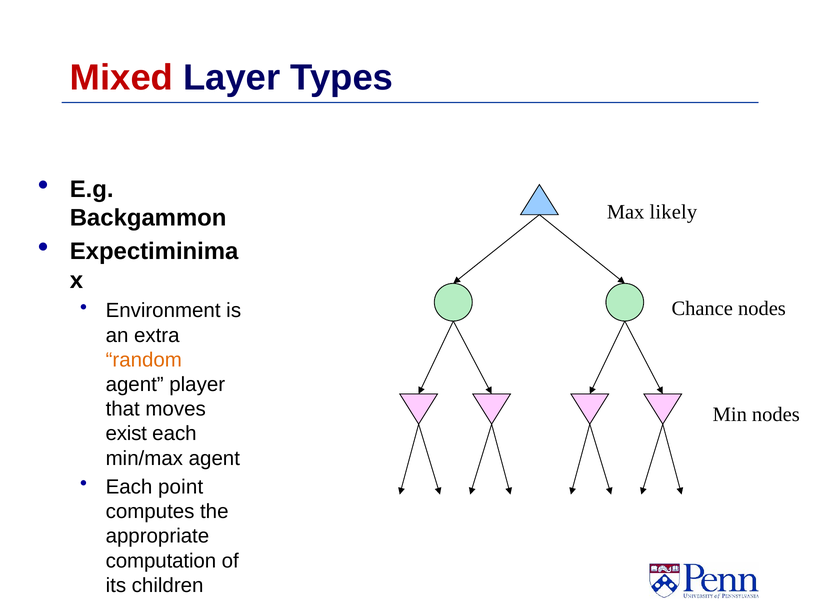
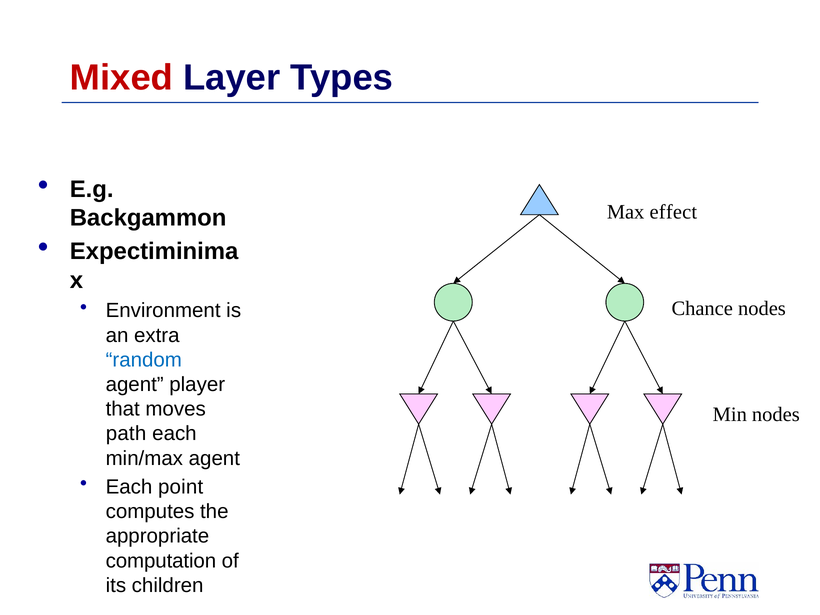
likely: likely -> effect (673, 212)
random colour: orange -> blue (144, 360)
exist: exist -> path (126, 434)
